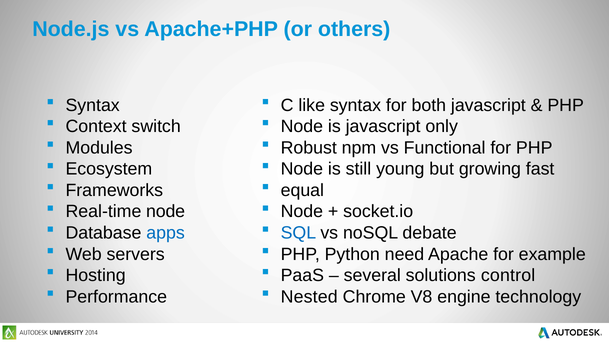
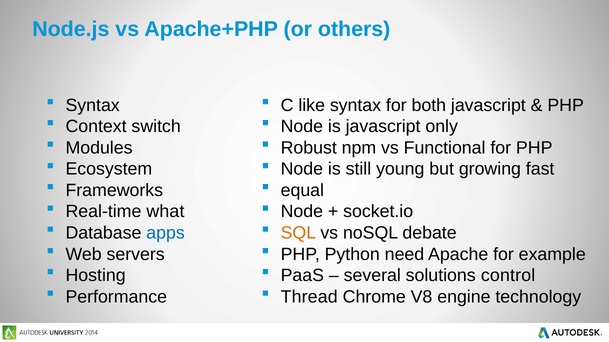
Real-time node: node -> what (165, 212)
SQL colour: blue -> orange (298, 233)
Nested: Nested -> Thread (309, 297)
